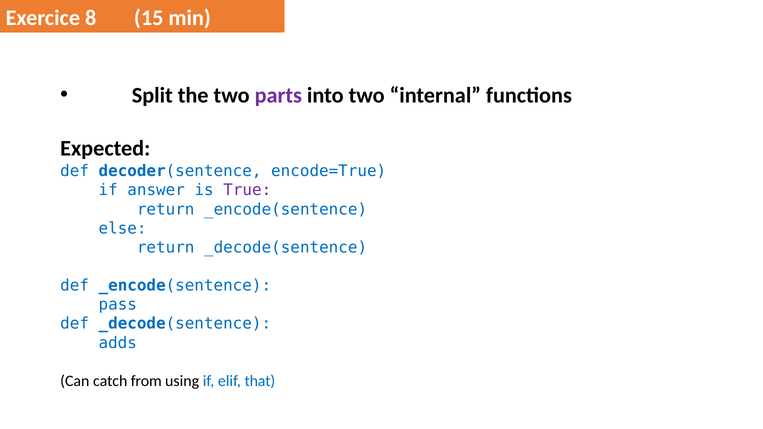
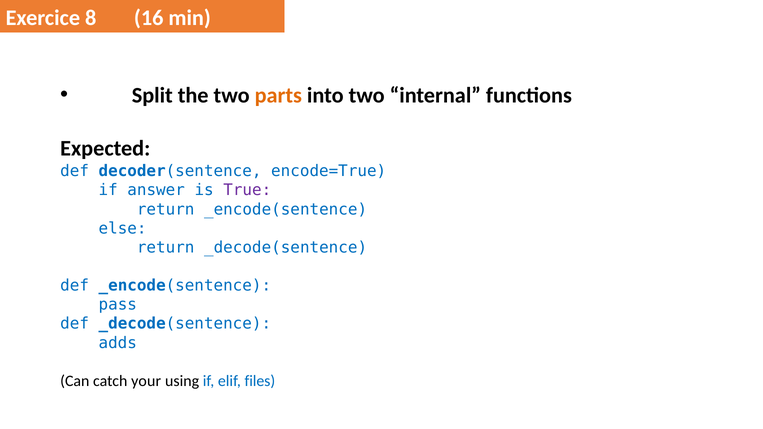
15: 15 -> 16 (149, 18)
parts colour: purple -> orange (278, 95)
from: from -> your (146, 381)
that: that -> files (260, 381)
